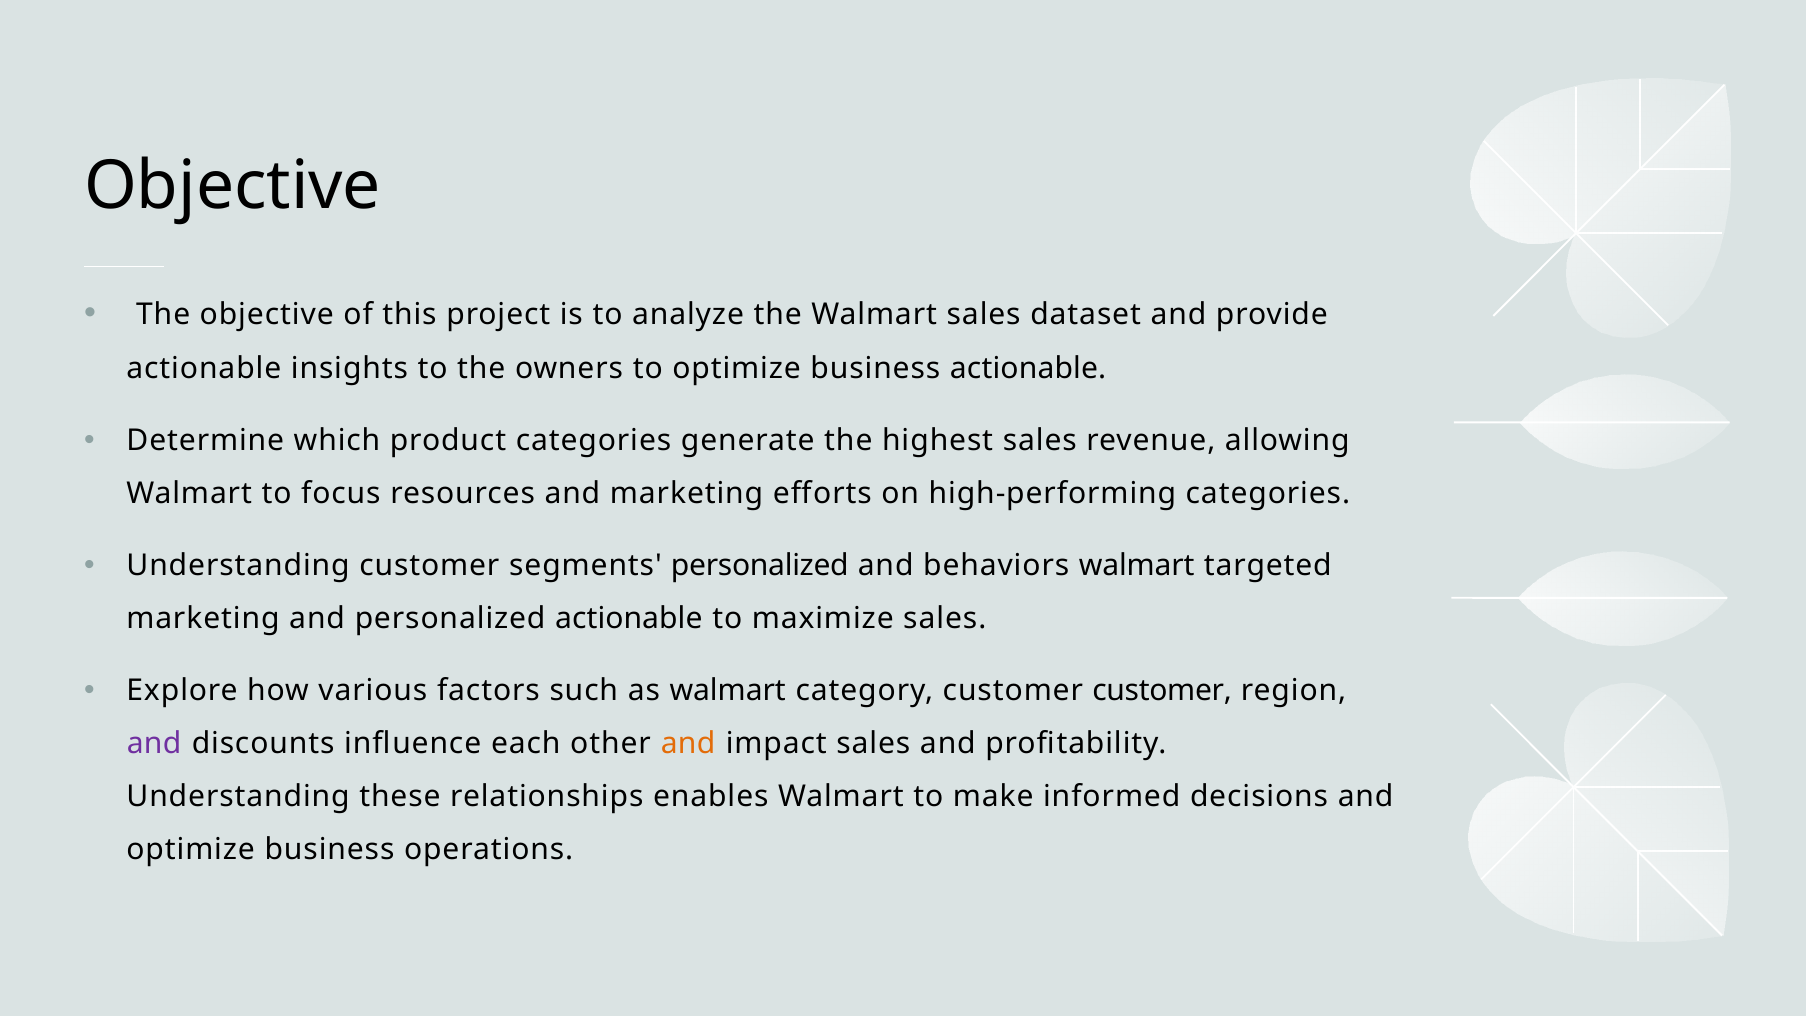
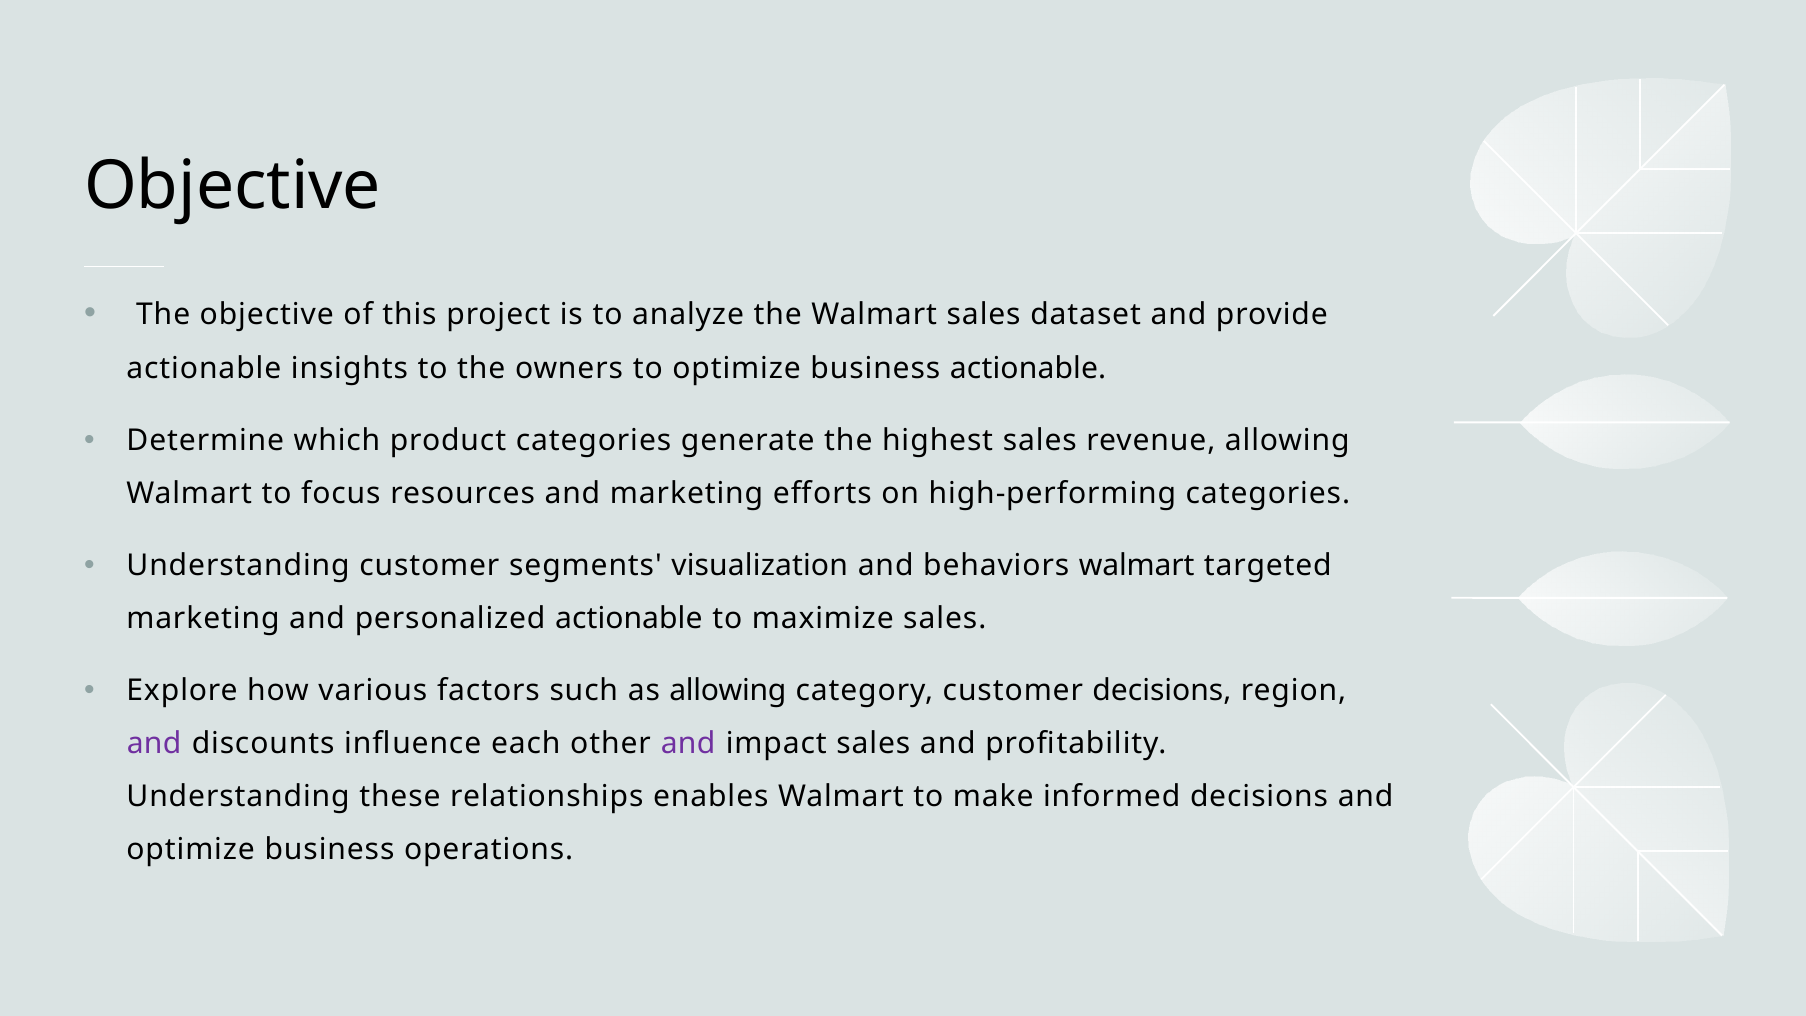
segments personalized: personalized -> visualization (760, 566)
as walmart: walmart -> allowing (728, 691)
customer customer: customer -> decisions (1162, 691)
and colour: orange -> purple (688, 744)
